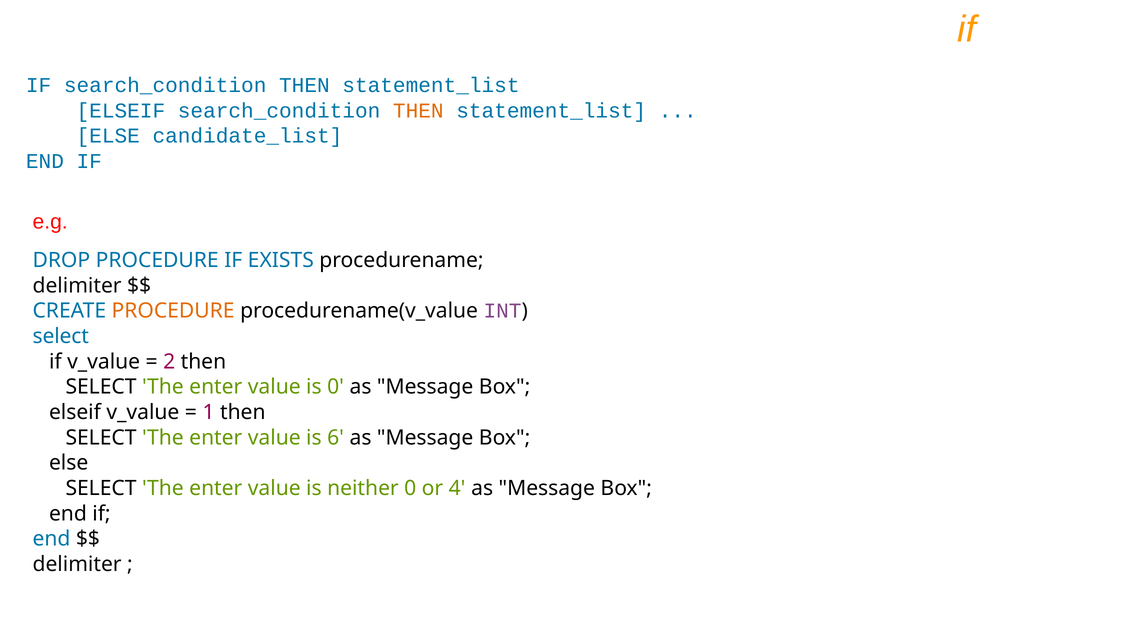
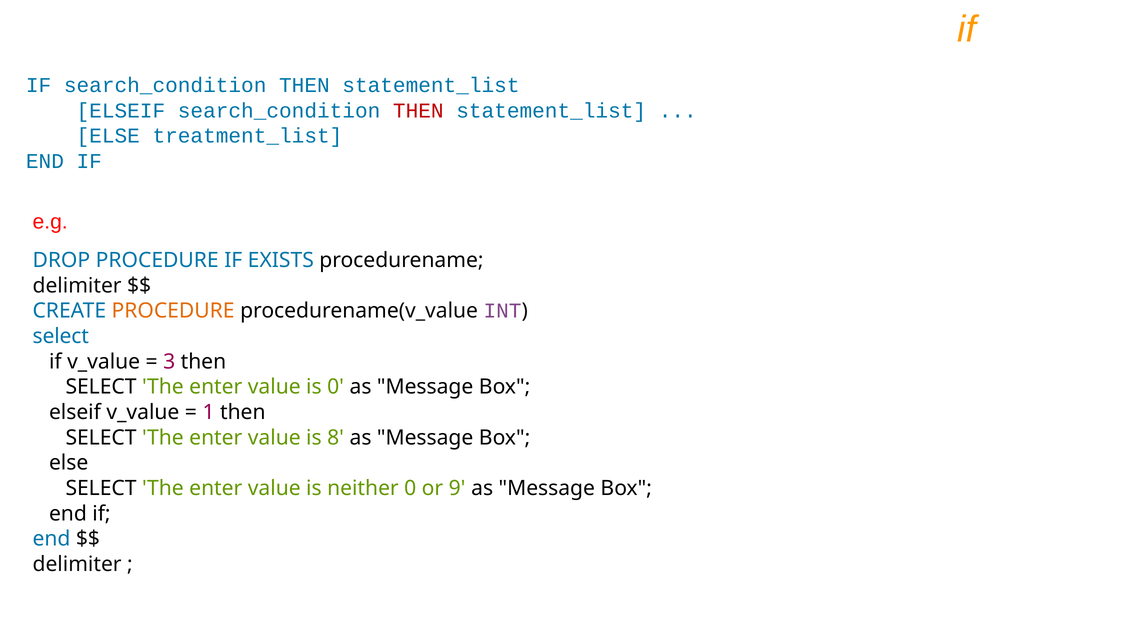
THEN colour: orange -> red (418, 111)
candidate_list: candidate_list -> treatment_list (247, 136)
2: 2 -> 3 (169, 362)
6: 6 -> 8 (336, 437)
4: 4 -> 9 (457, 488)
